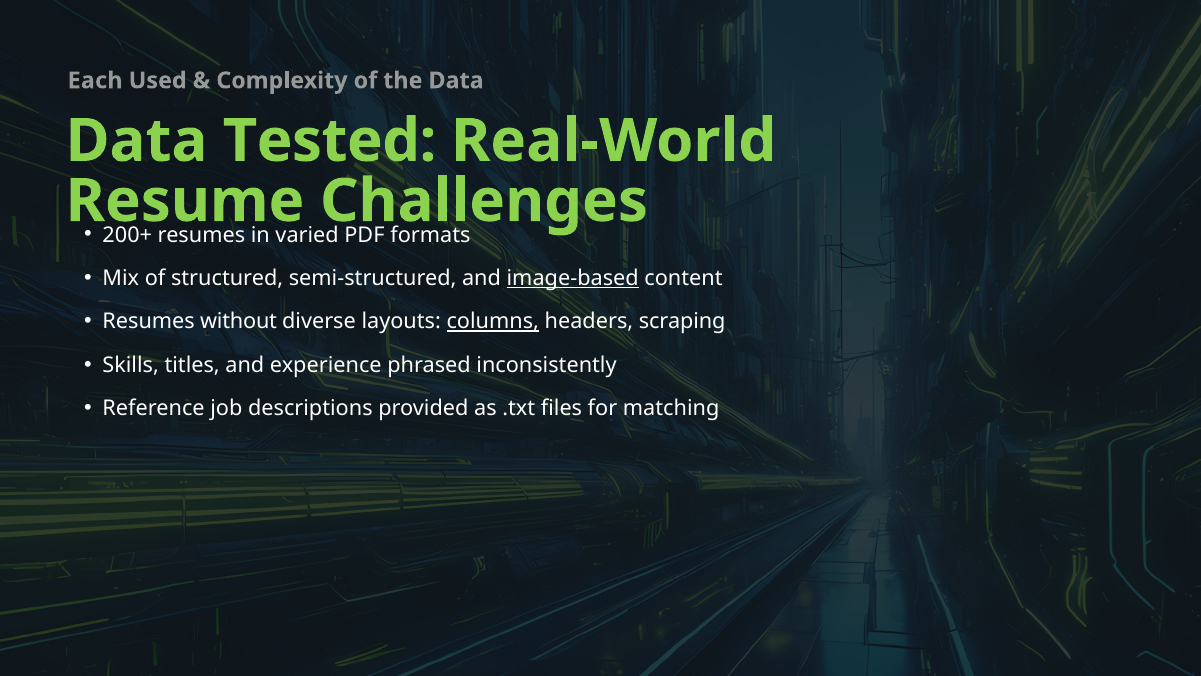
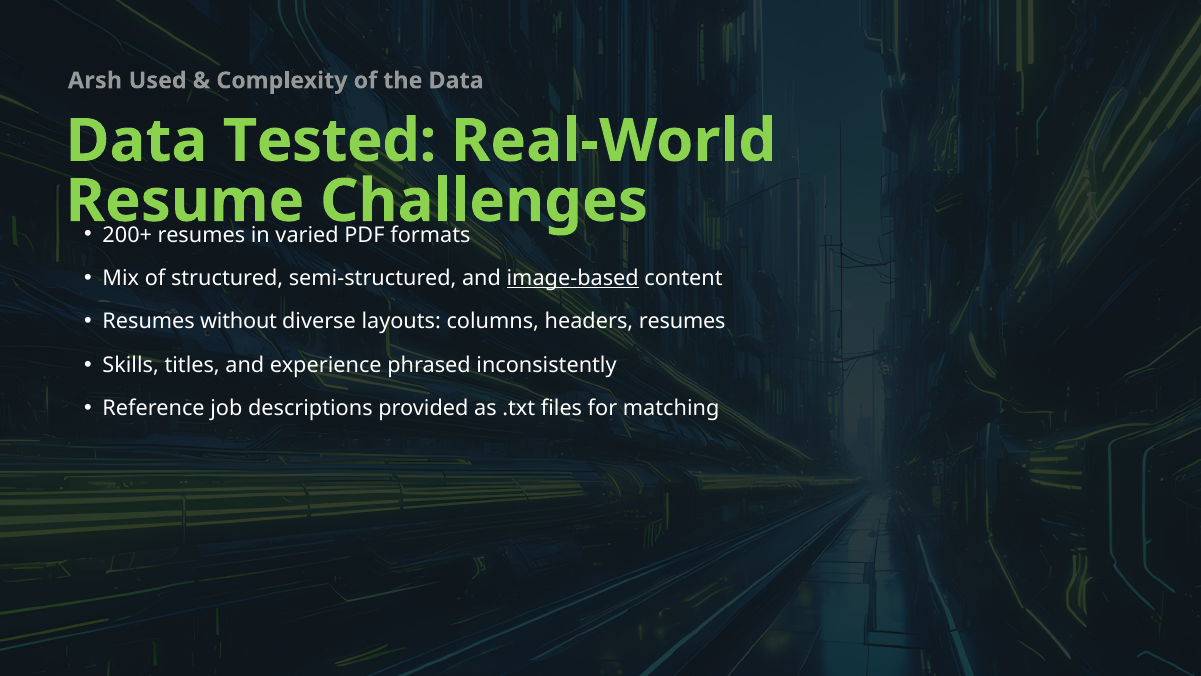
Each: Each -> Arsh (95, 80)
columns underline: present -> none (493, 322)
headers scraping: scraping -> resumes (682, 322)
